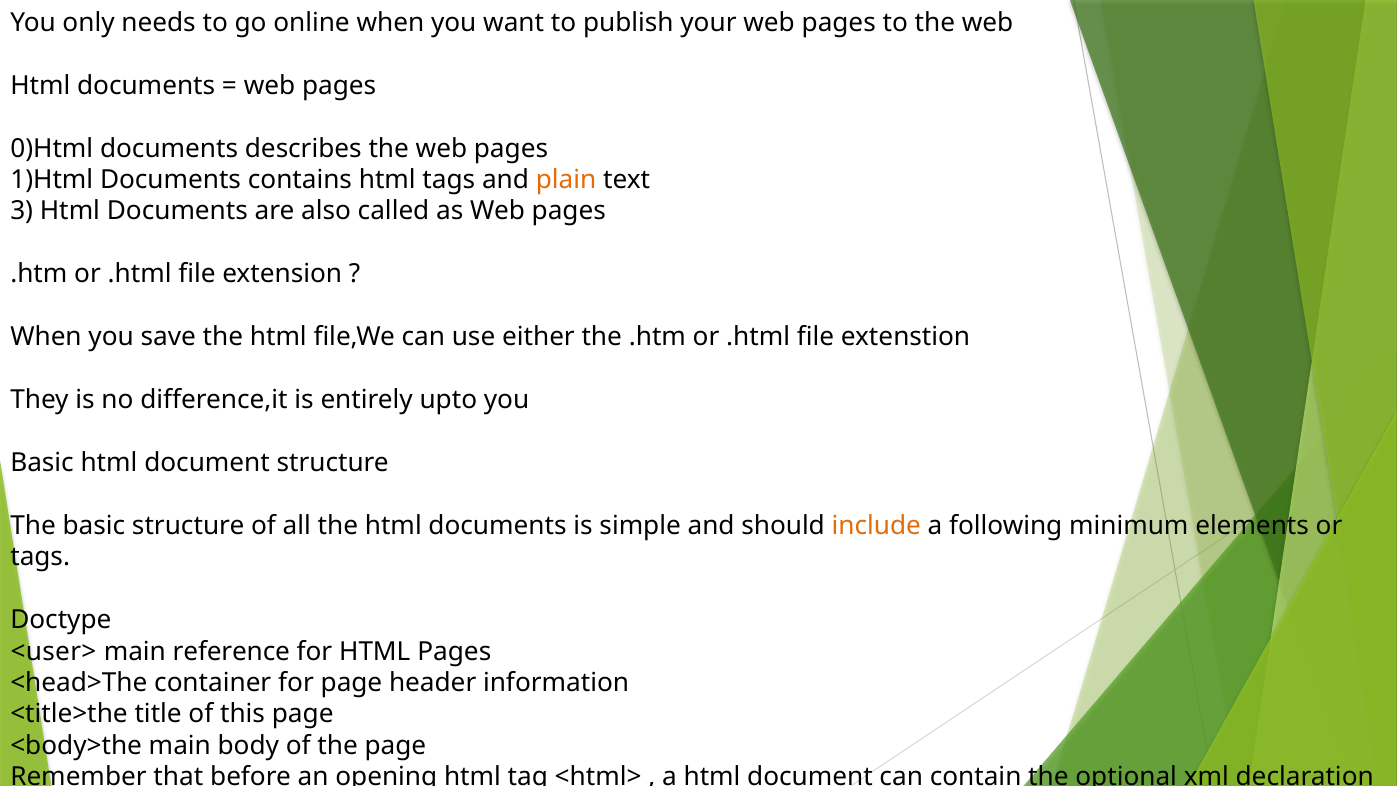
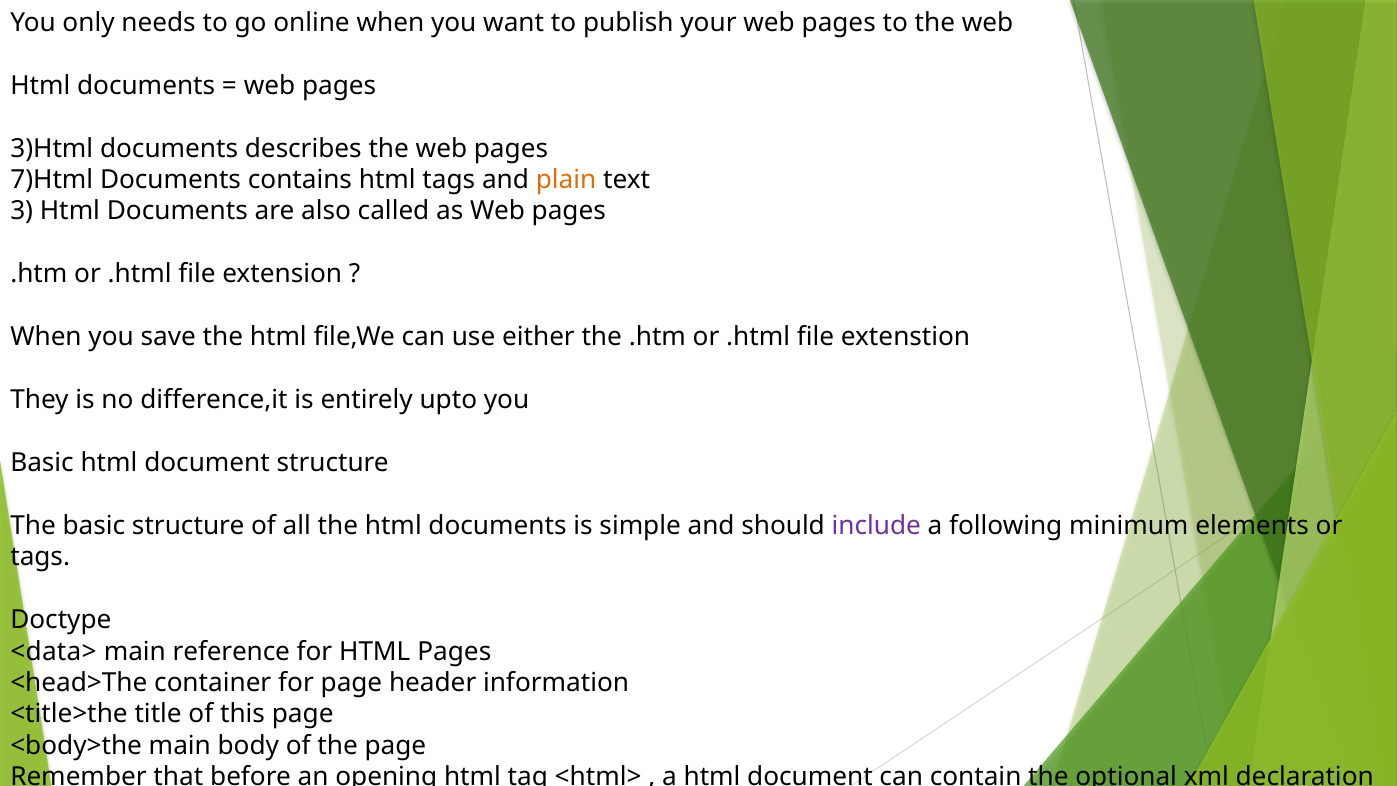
0)Html: 0)Html -> 3)Html (52, 148)
1)Html: 1)Html -> 7)Html (52, 180)
include colour: orange -> purple (876, 526)
<user>: <user> -> <data> (54, 651)
